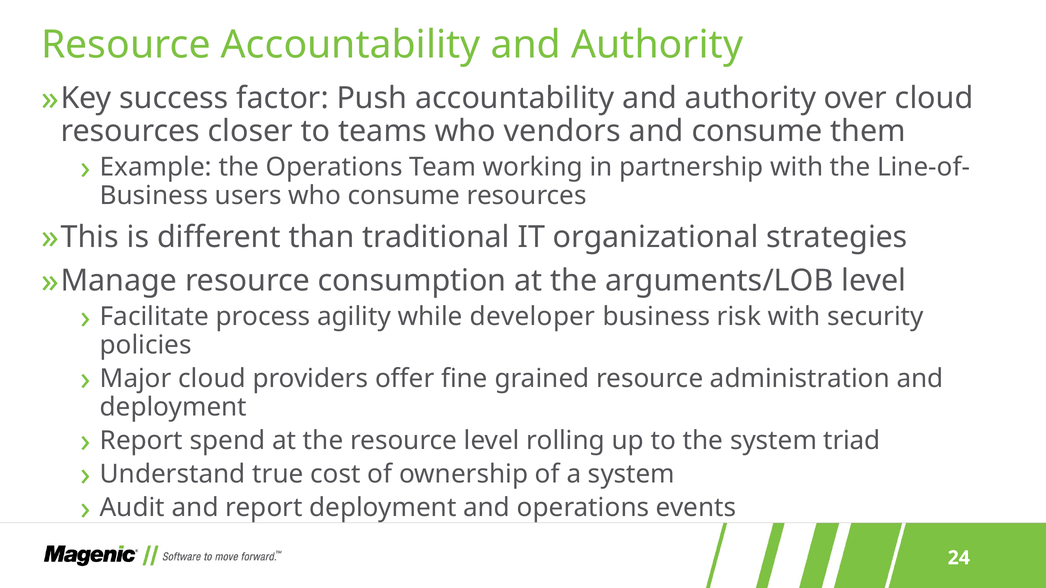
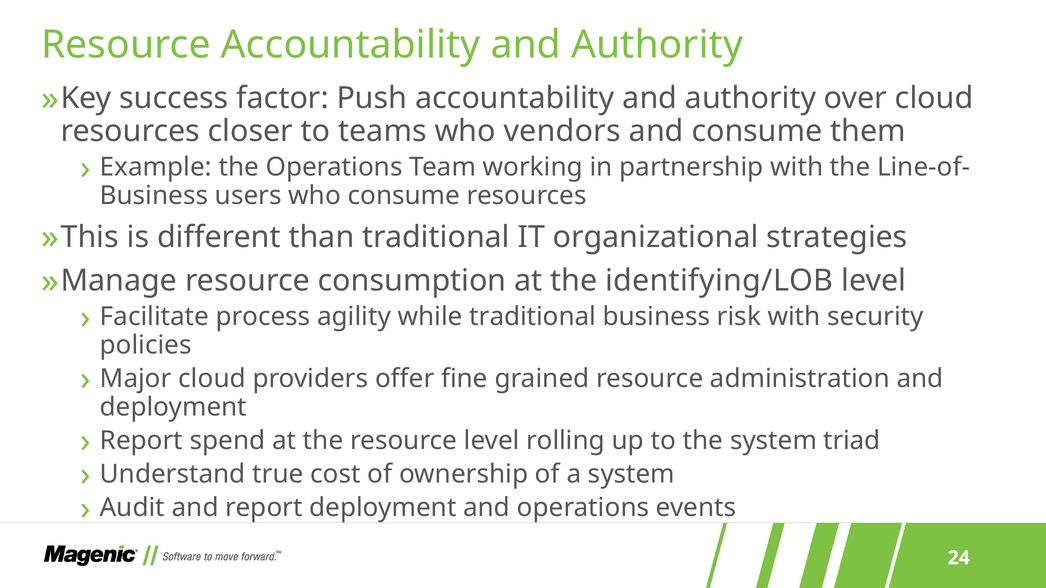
arguments/LOB: arguments/LOB -> identifying/LOB (719, 281)
while developer: developer -> traditional (533, 317)
